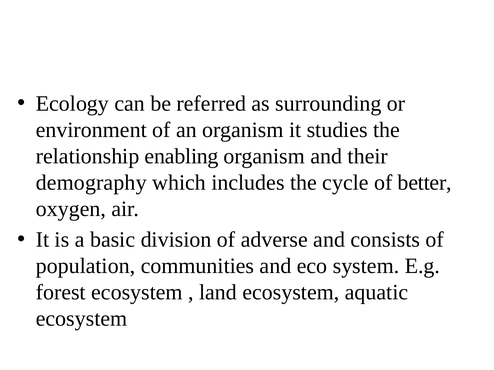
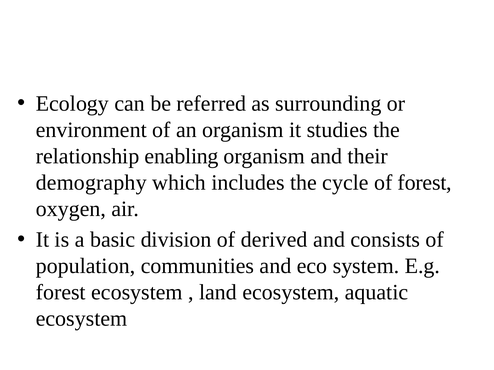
of better: better -> forest (425, 183)
adverse: adverse -> derived (274, 240)
